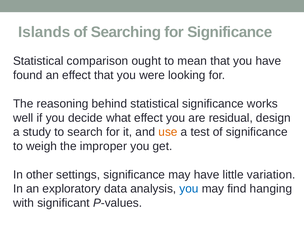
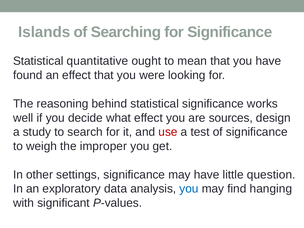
comparison: comparison -> quantitative (97, 61)
residual: residual -> sources (231, 118)
use colour: orange -> red (168, 132)
variation: variation -> question (271, 175)
